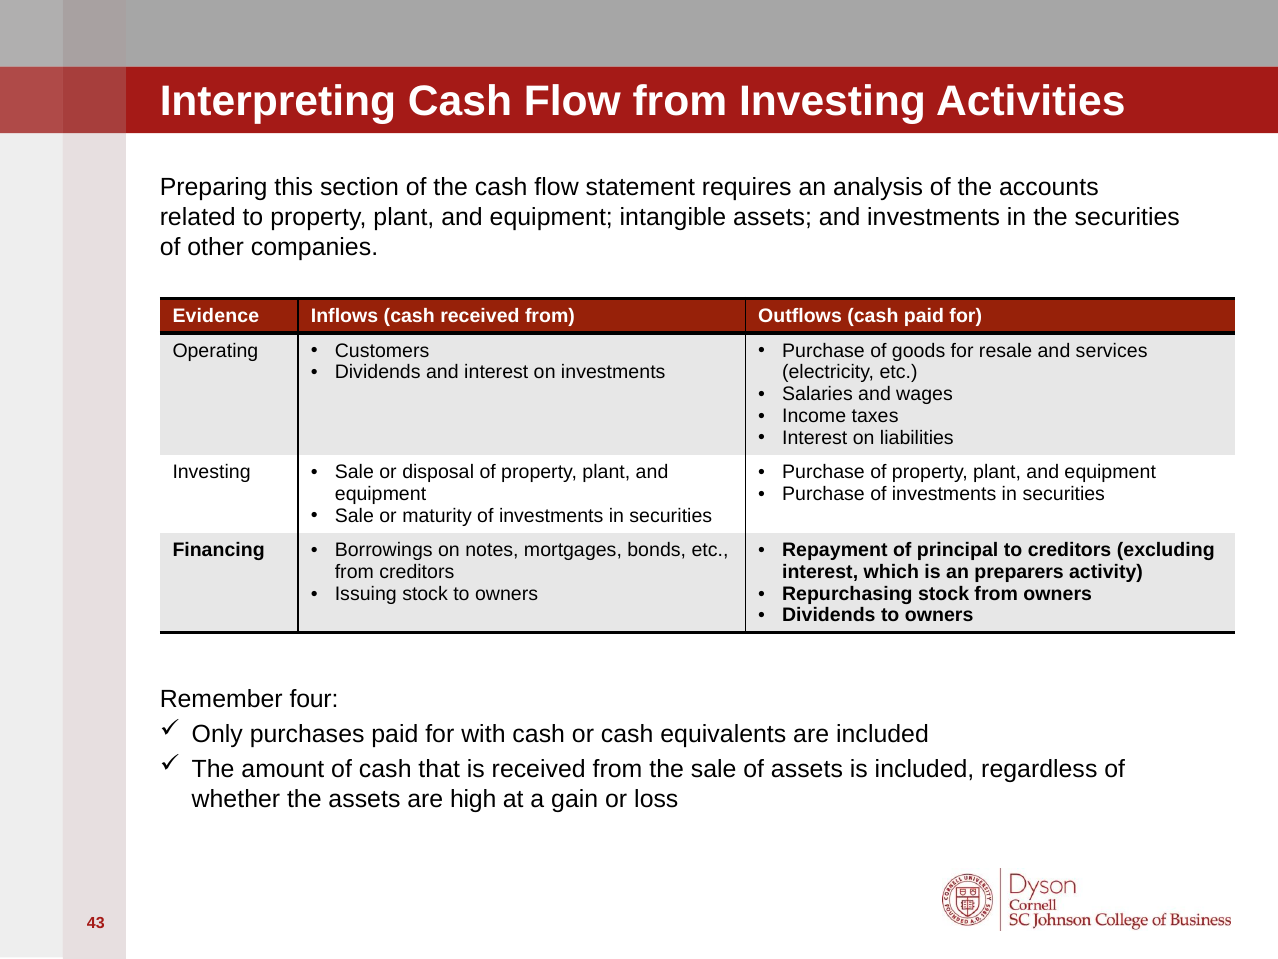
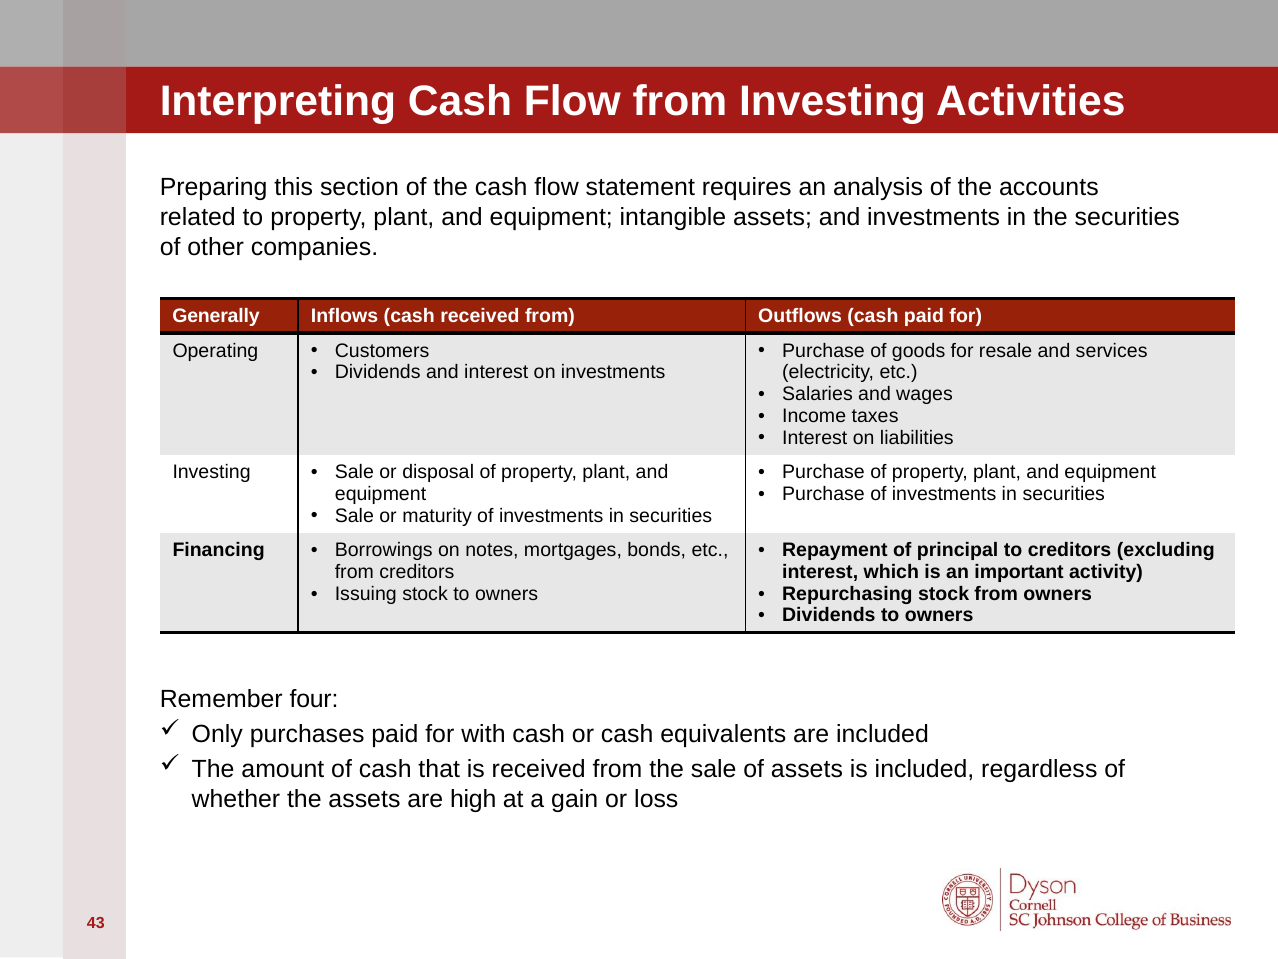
Evidence: Evidence -> Generally (216, 316)
preparers: preparers -> important (1019, 572)
